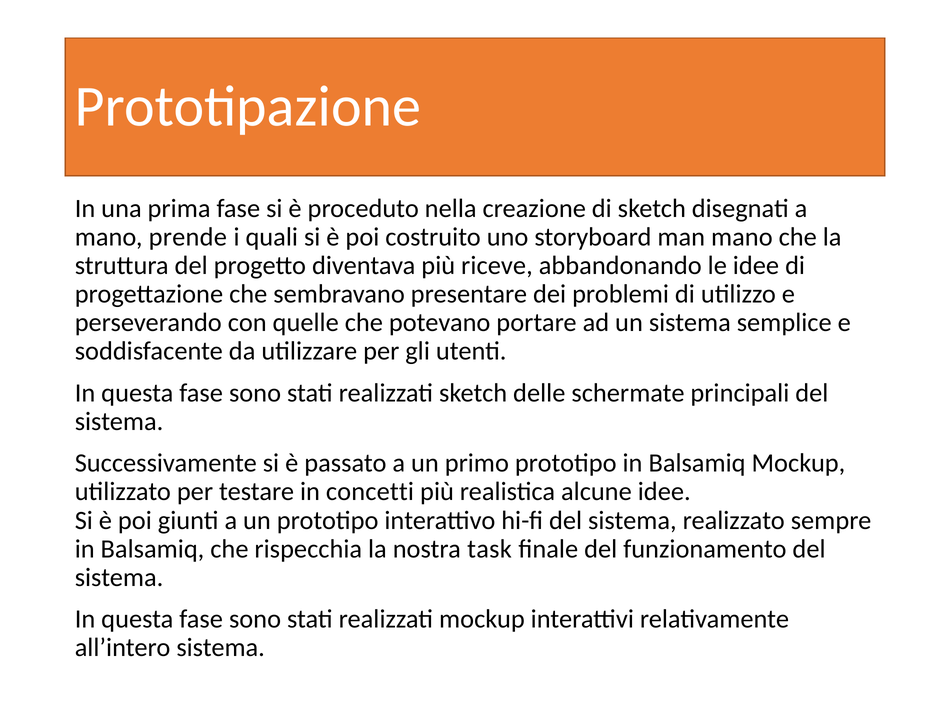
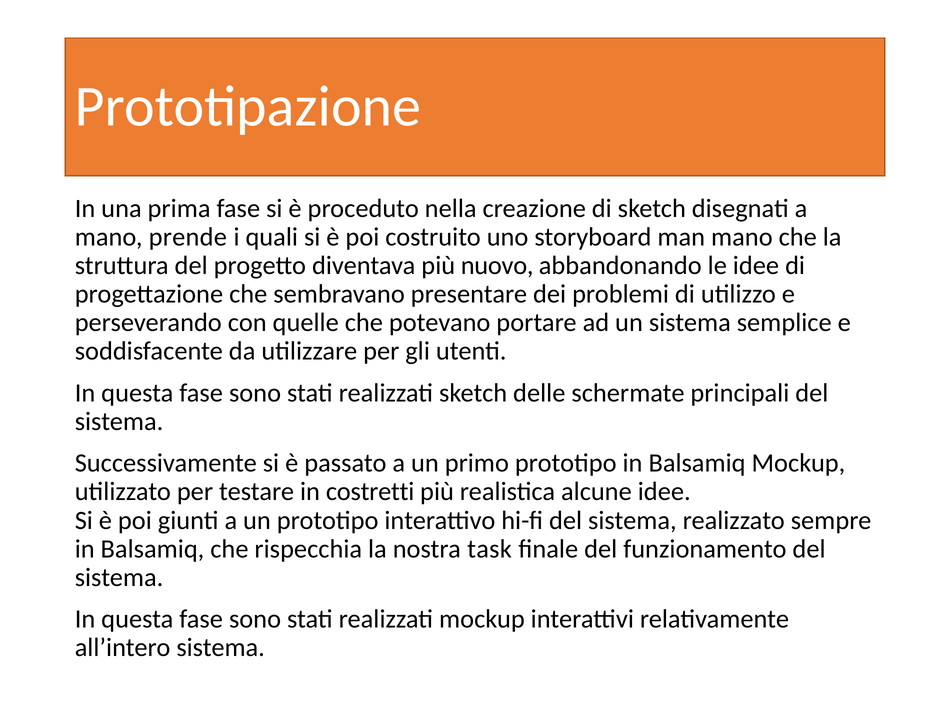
riceve: riceve -> nuovo (497, 266)
concetti: concetti -> costretti (370, 491)
